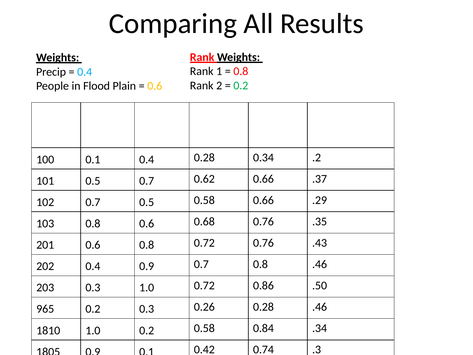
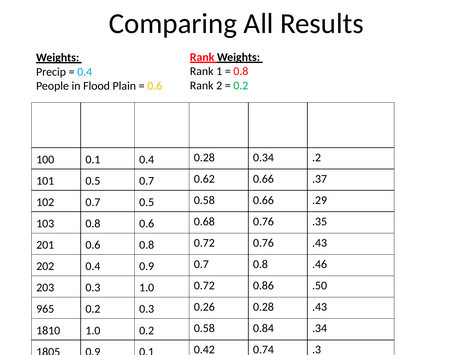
0.28 .46: .46 -> .43 (320, 307)
